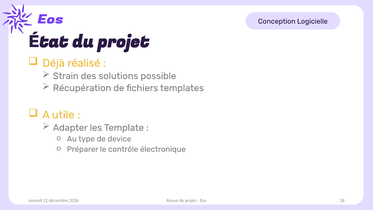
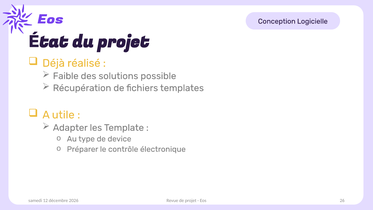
Strain: Strain -> Faible (66, 76)
